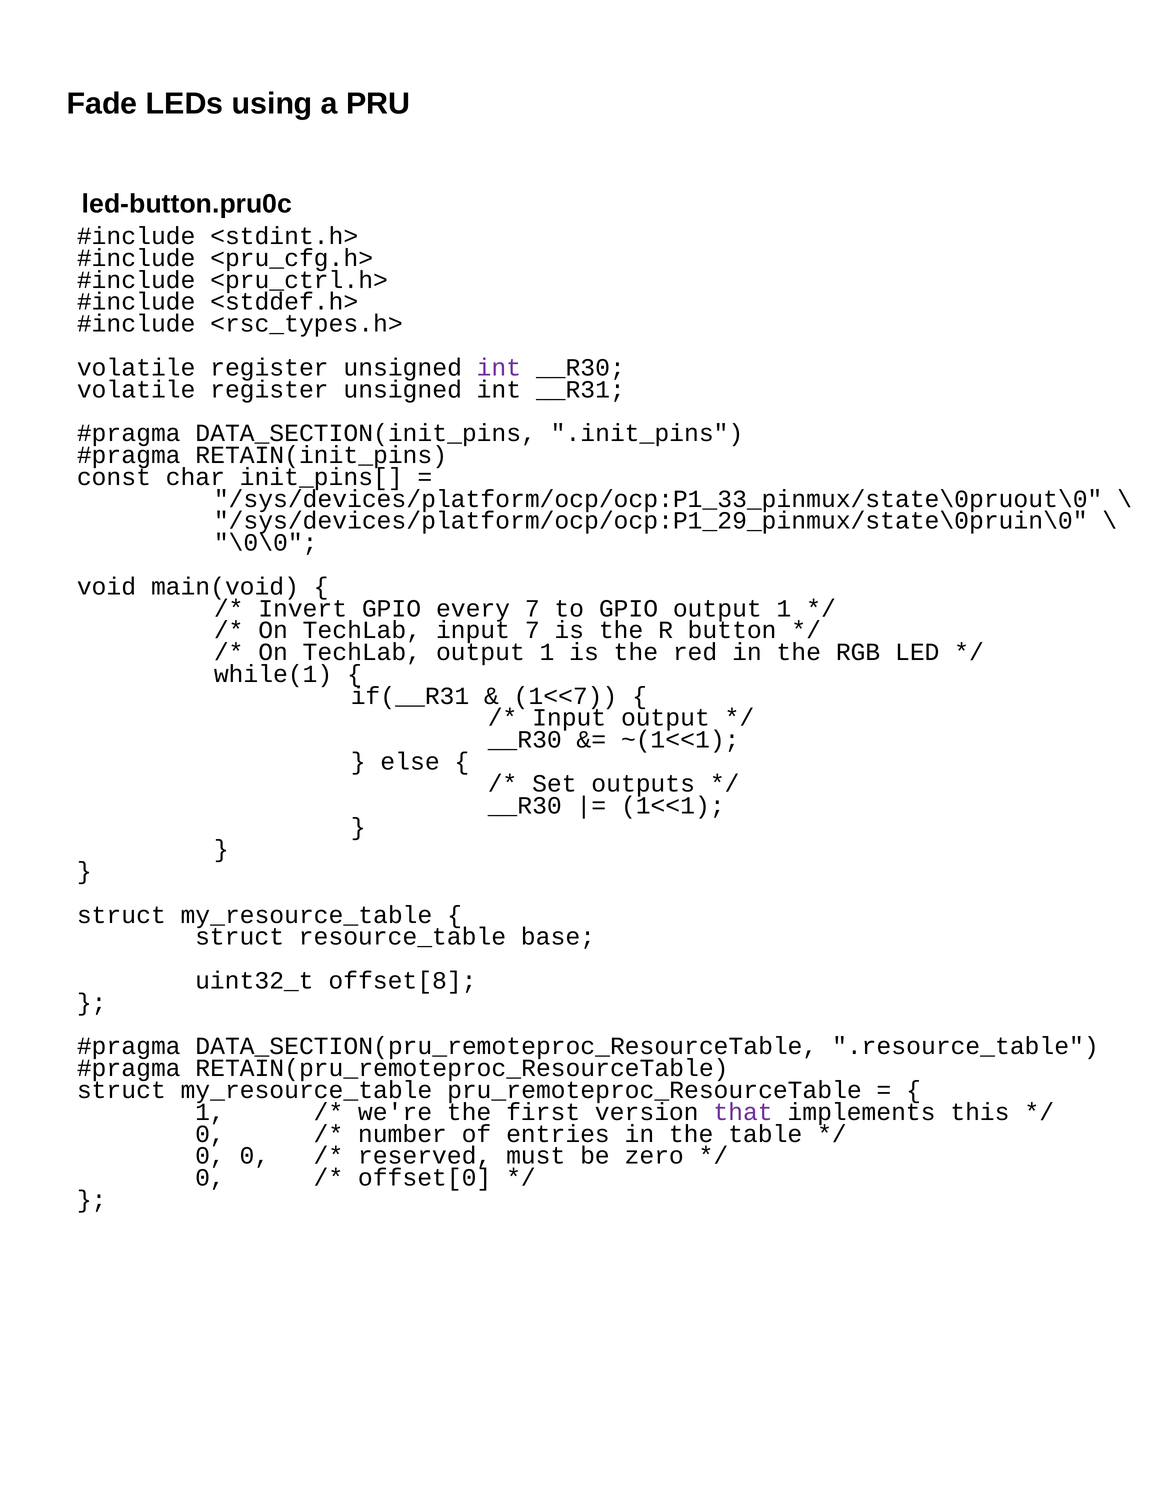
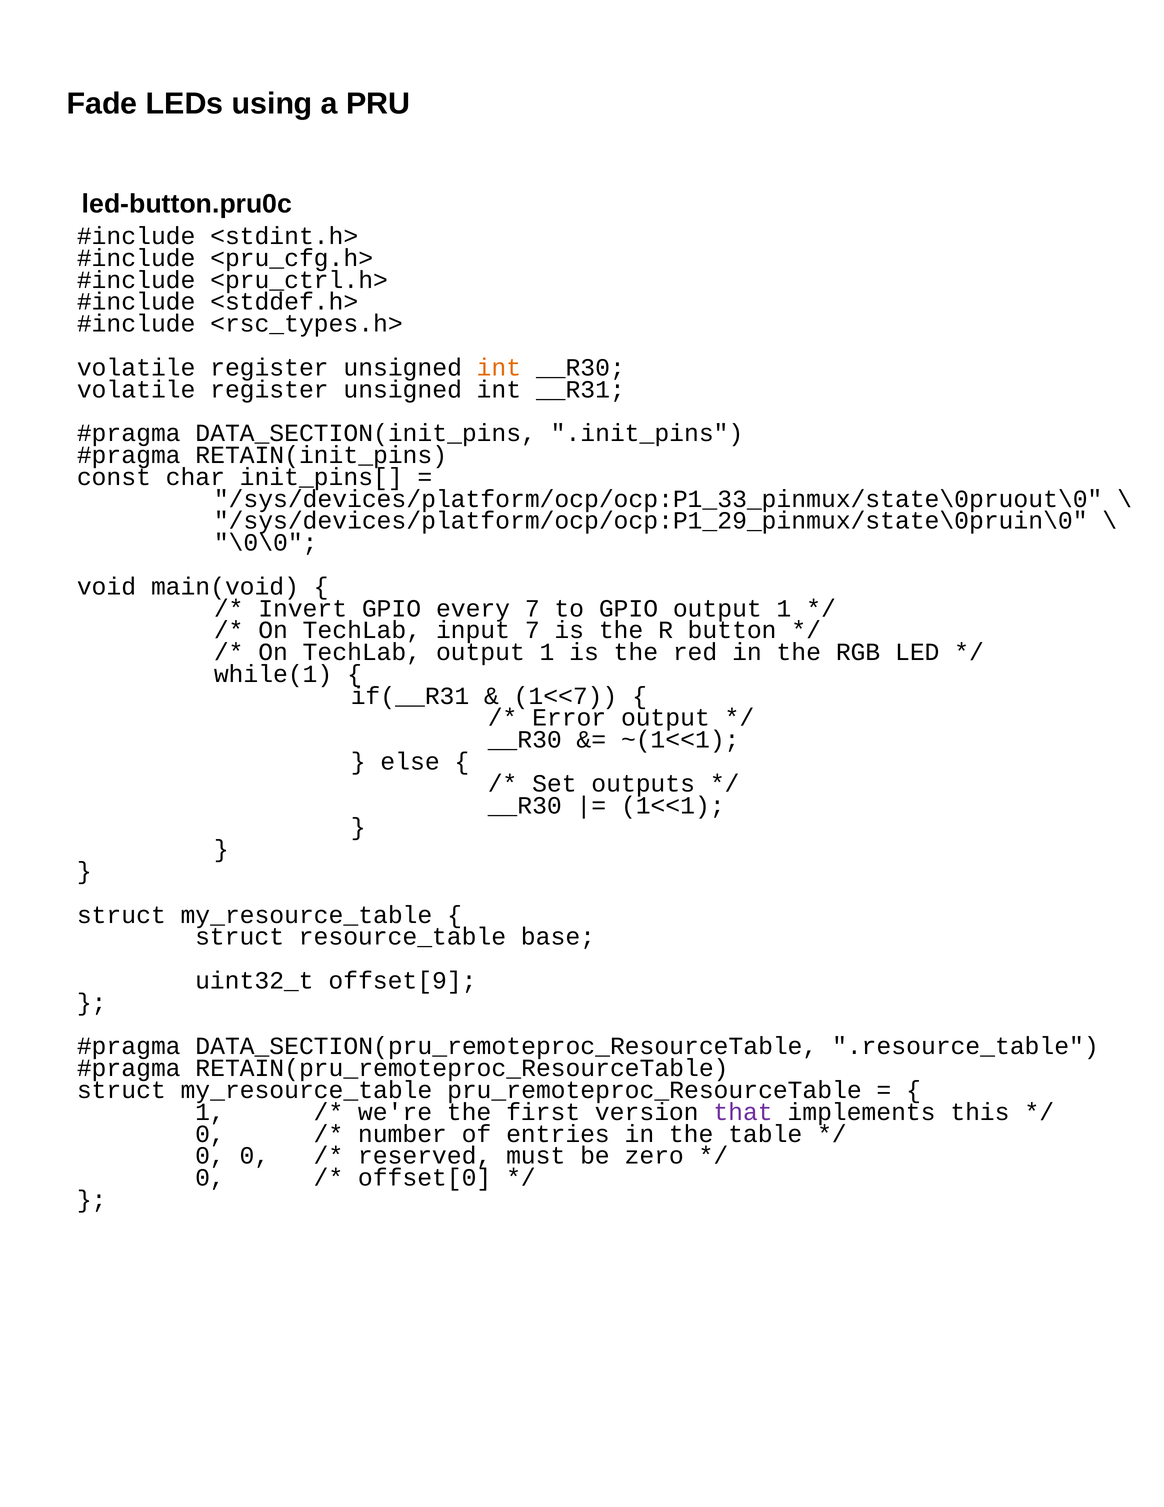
int colour: purple -> orange (499, 367)
Input: Input -> Error (569, 718)
offset[8: offset[8 -> offset[9 (402, 980)
